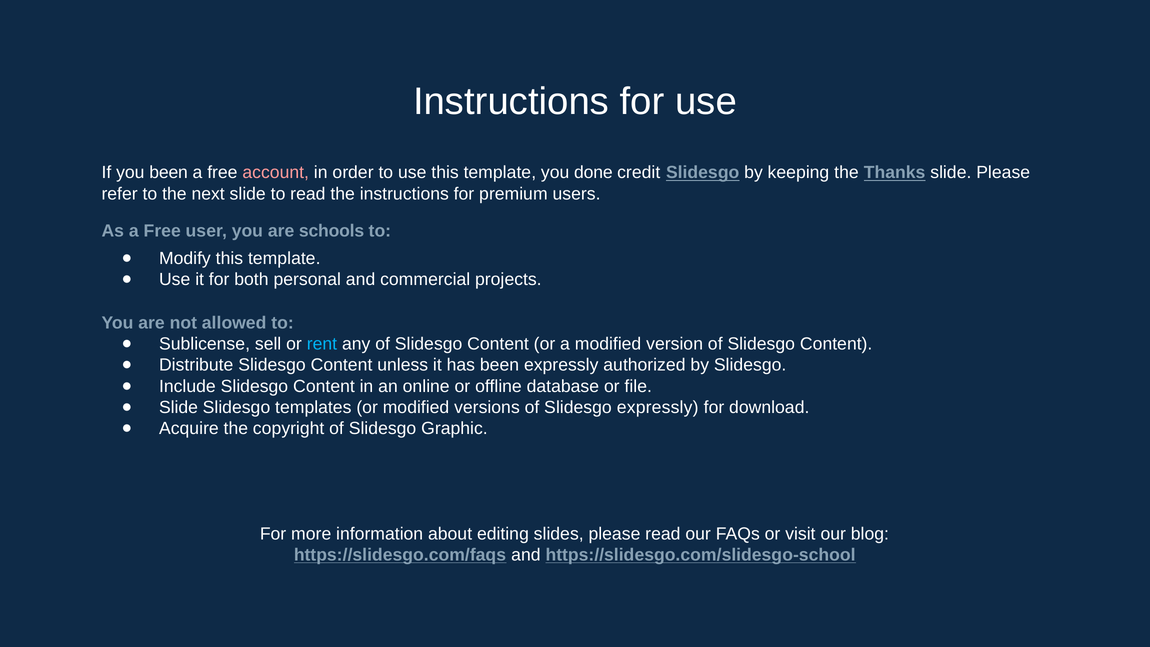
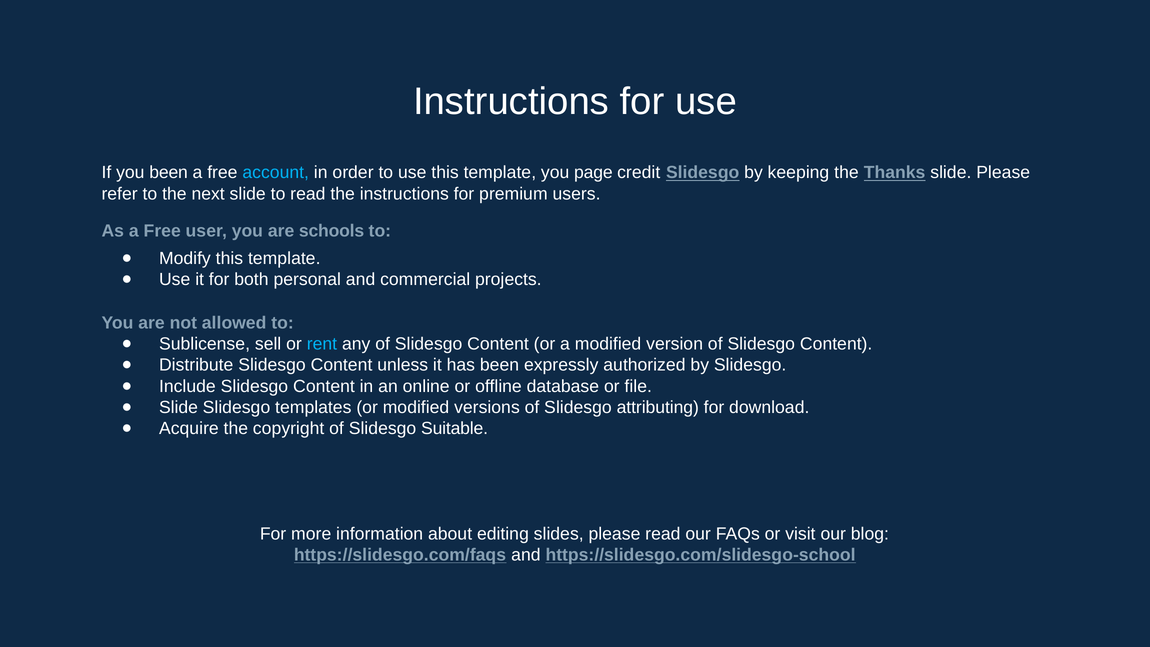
account colour: pink -> light blue (276, 173)
done: done -> page (593, 173)
Slidesgo expressly: expressly -> attributing (658, 407)
Graphic: Graphic -> Suitable (455, 428)
